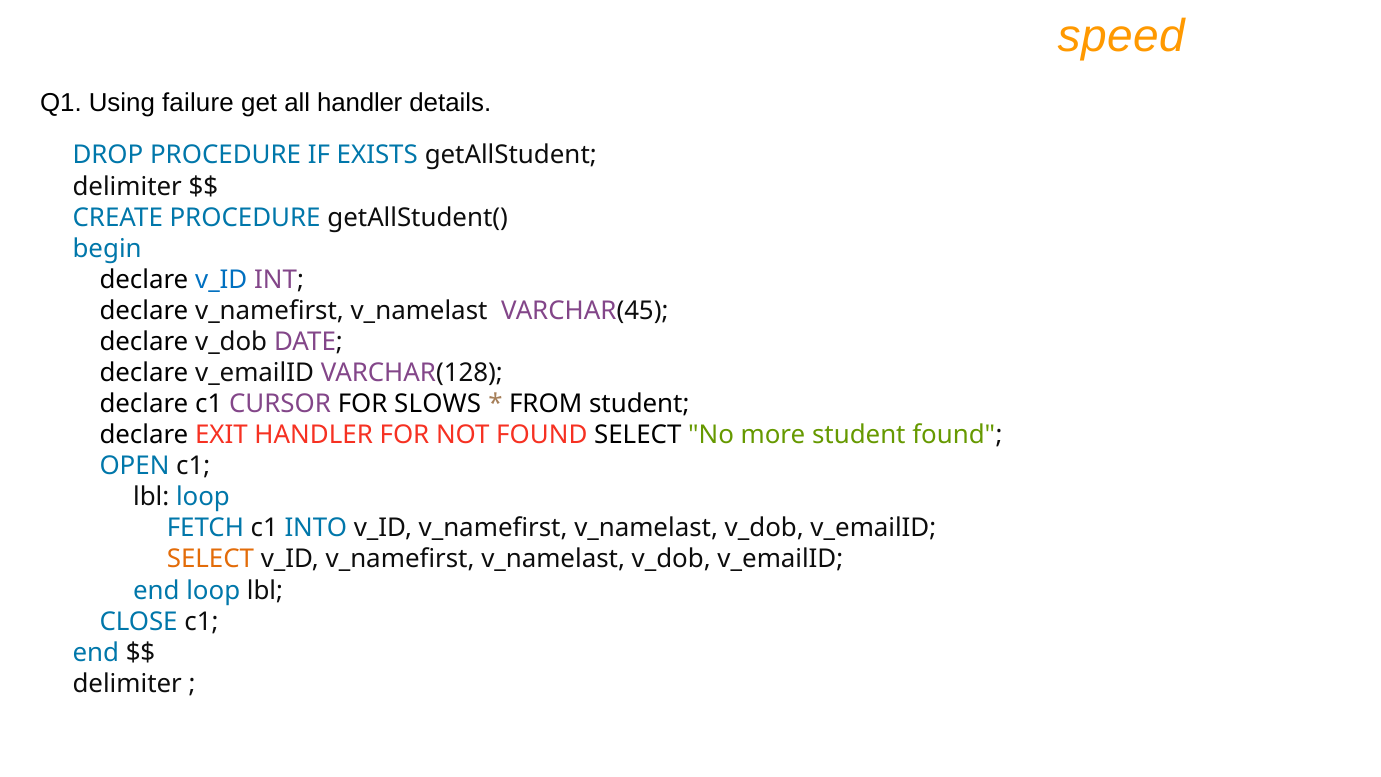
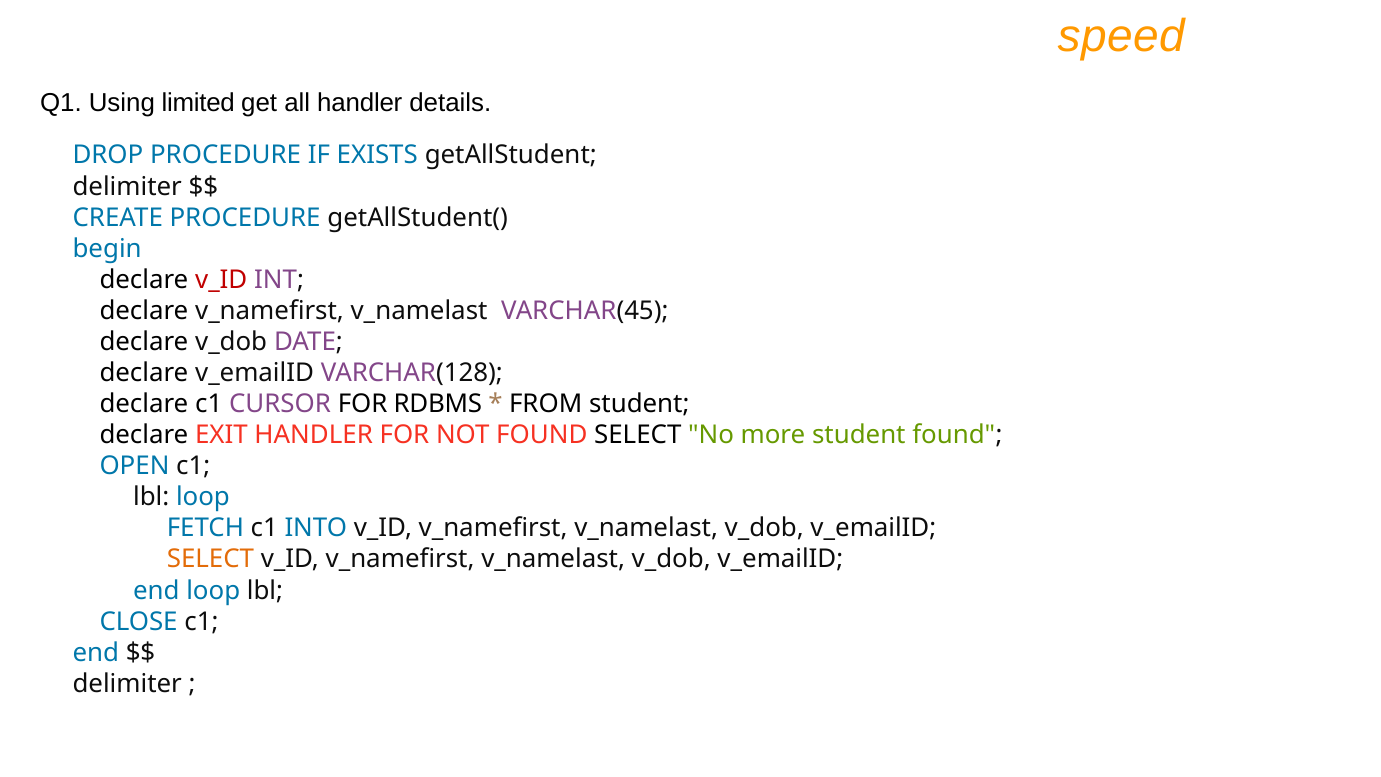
failure: failure -> limited (198, 103)
v_ID colour: blue -> red (221, 280)
SLOWS: SLOWS -> RDBMS (438, 404)
